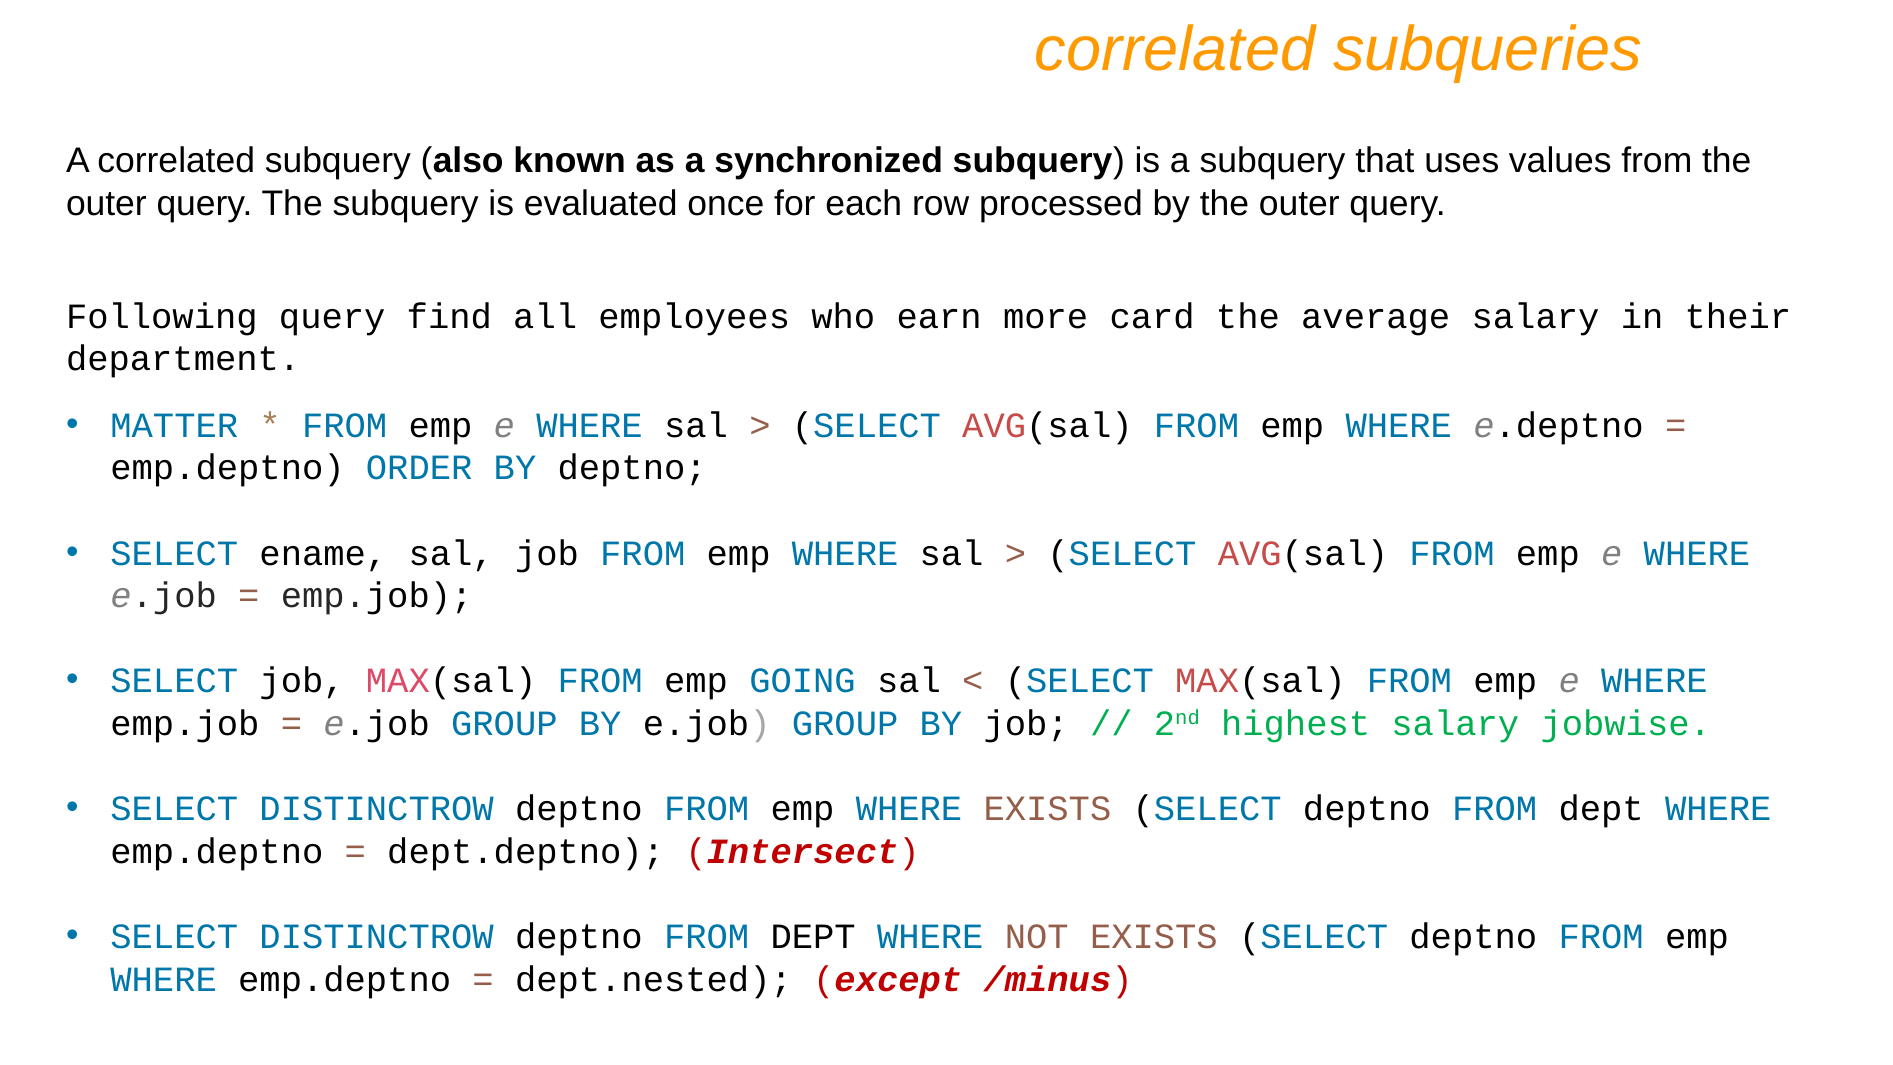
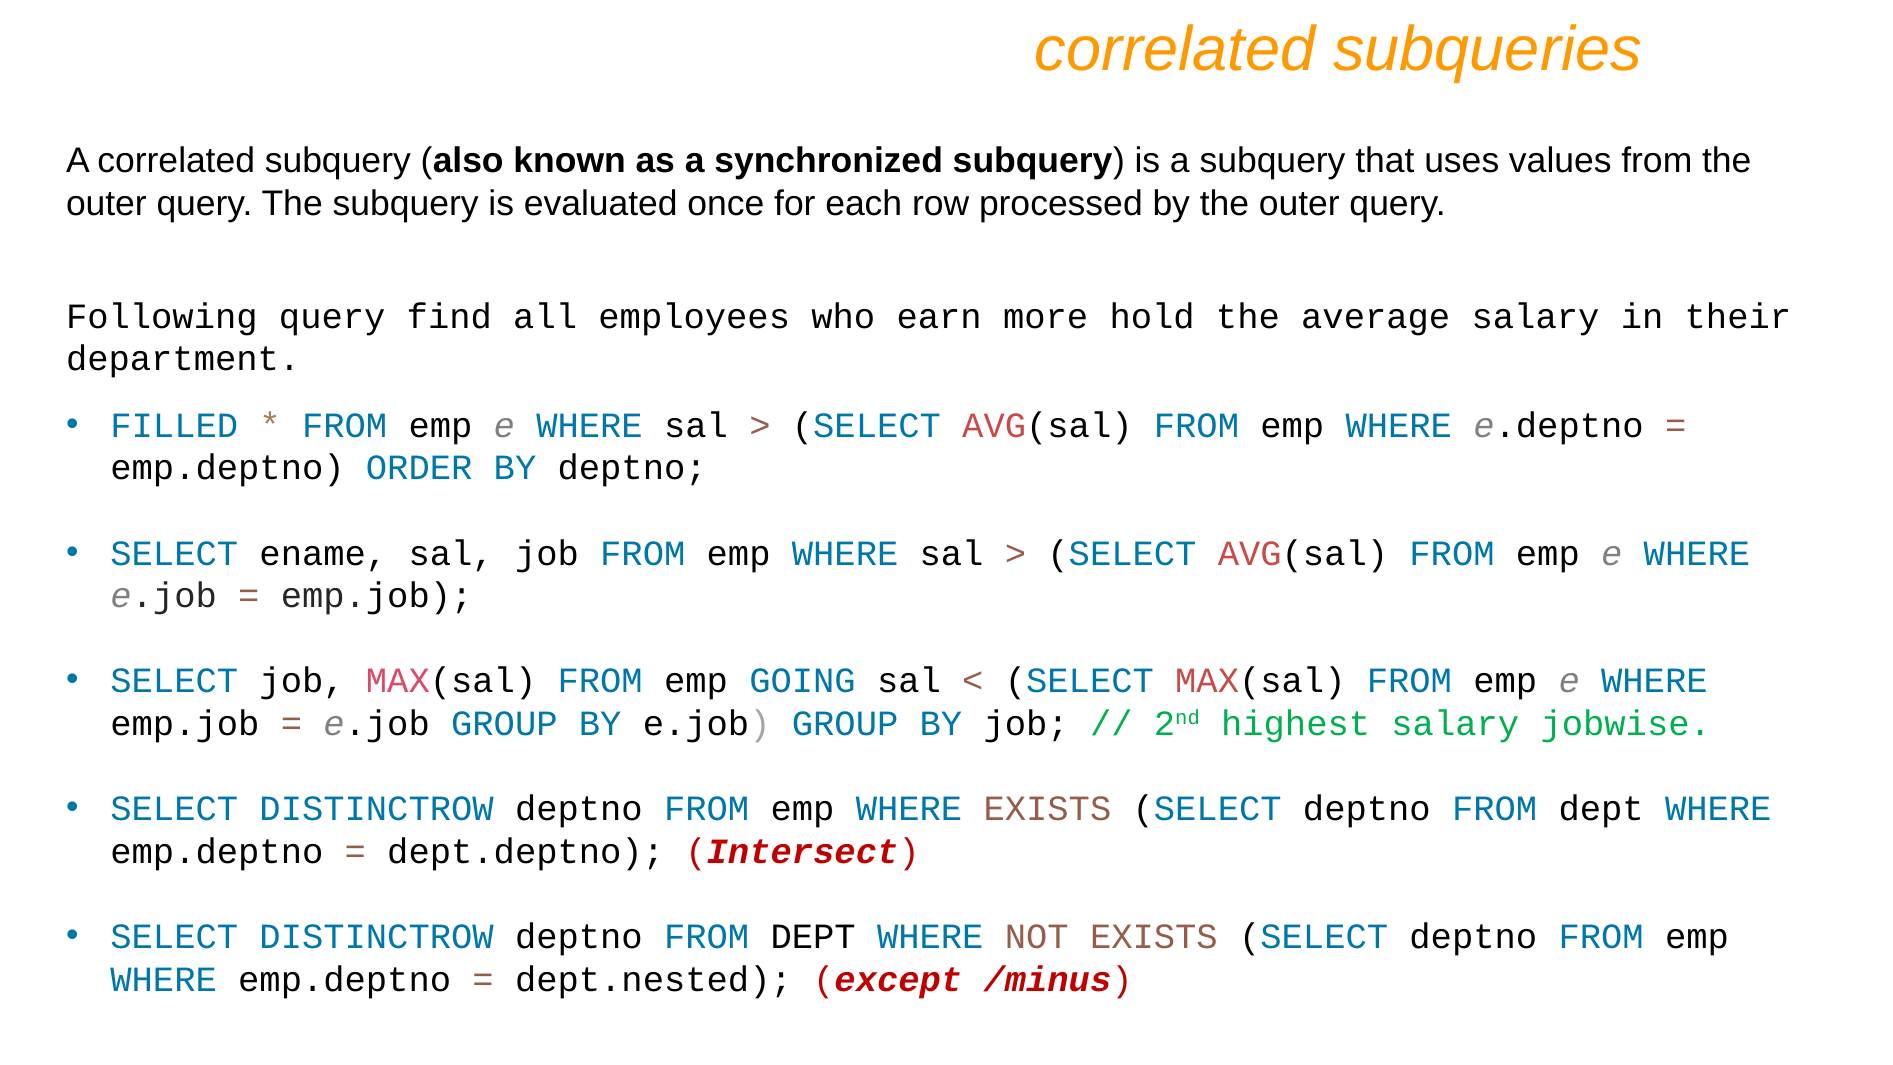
card: card -> hold (1152, 317)
MATTER: MATTER -> FILLED (174, 425)
